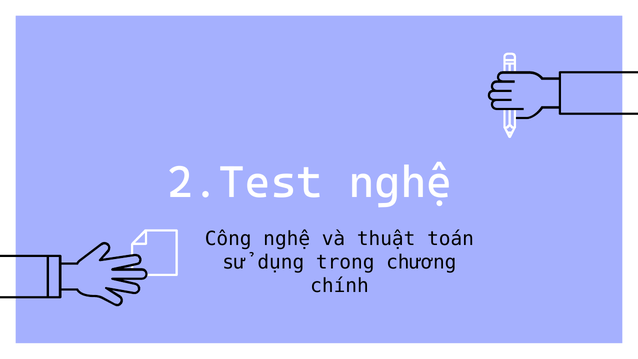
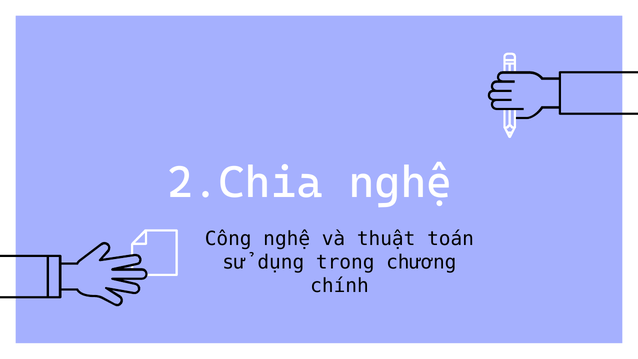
2.Test: 2.Test -> 2.Chia (245, 183)
